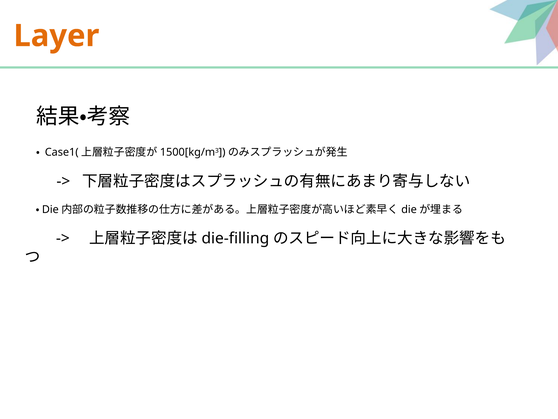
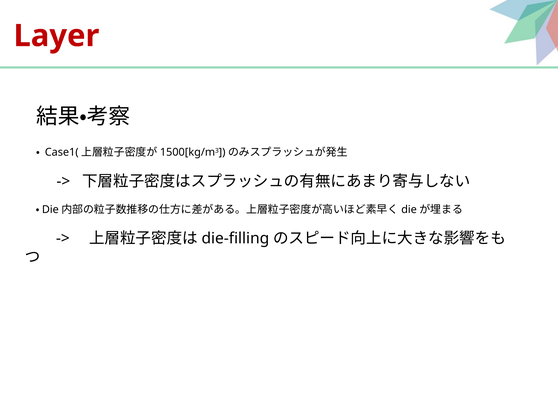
Layer colour: orange -> red (56, 36)
